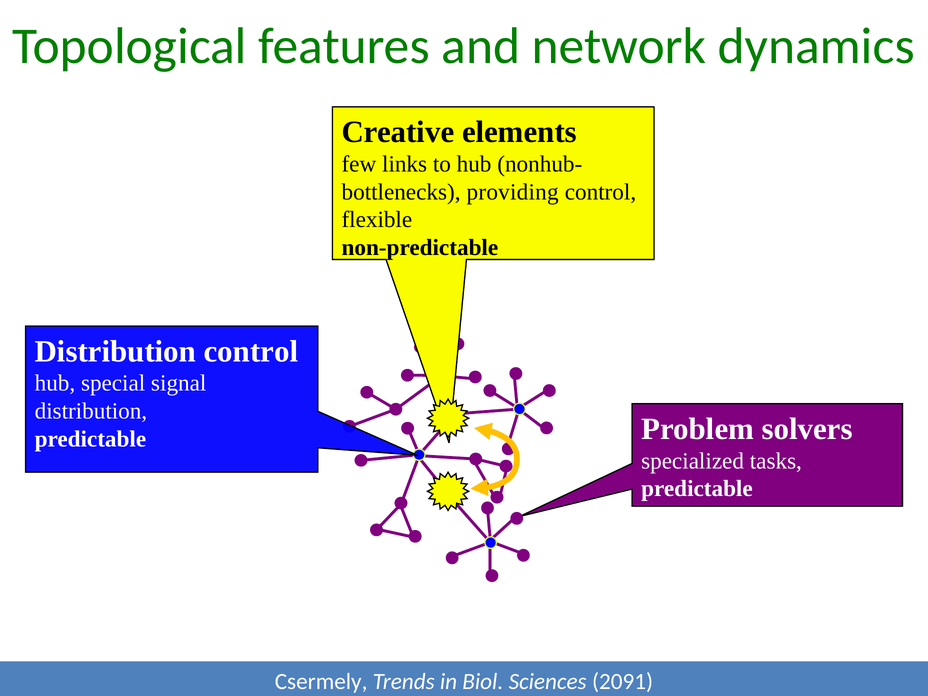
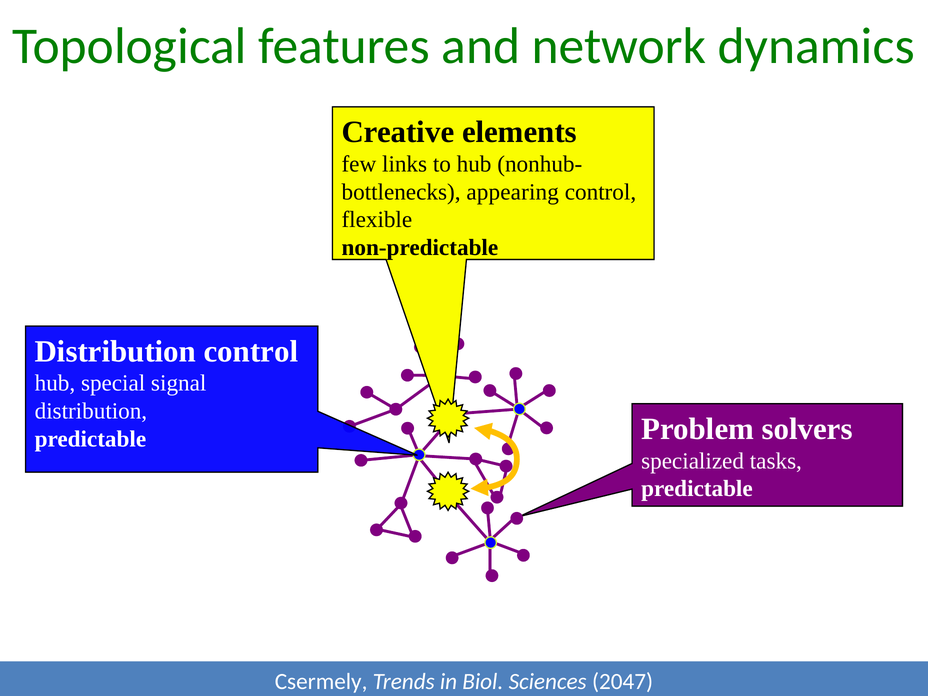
providing: providing -> appearing (513, 192)
2091: 2091 -> 2047 (623, 681)
